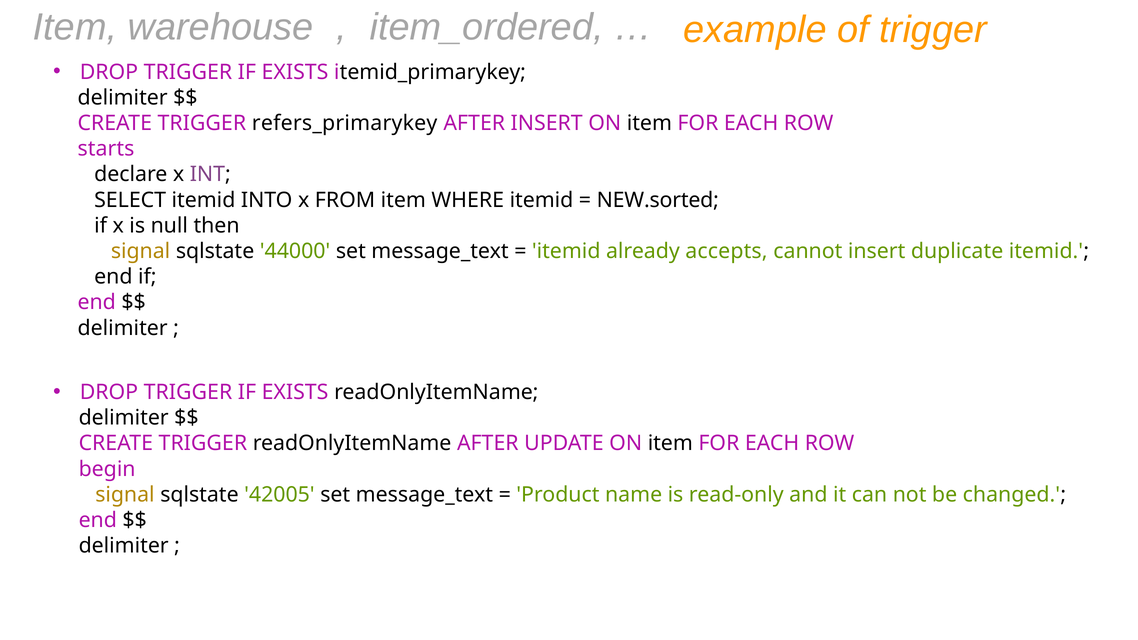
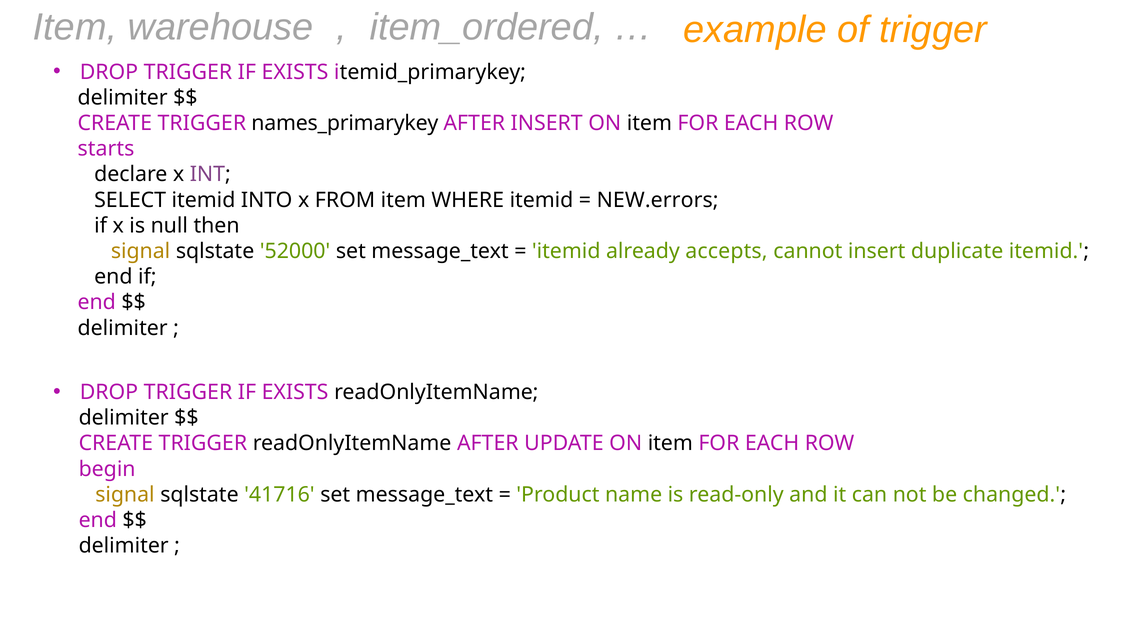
refers_primarykey: refers_primarykey -> names_primarykey (345, 123)
NEW.sorted: NEW.sorted -> NEW.errors (658, 200)
44000: 44000 -> 52000 (295, 251)
42005: 42005 -> 41716 (279, 495)
